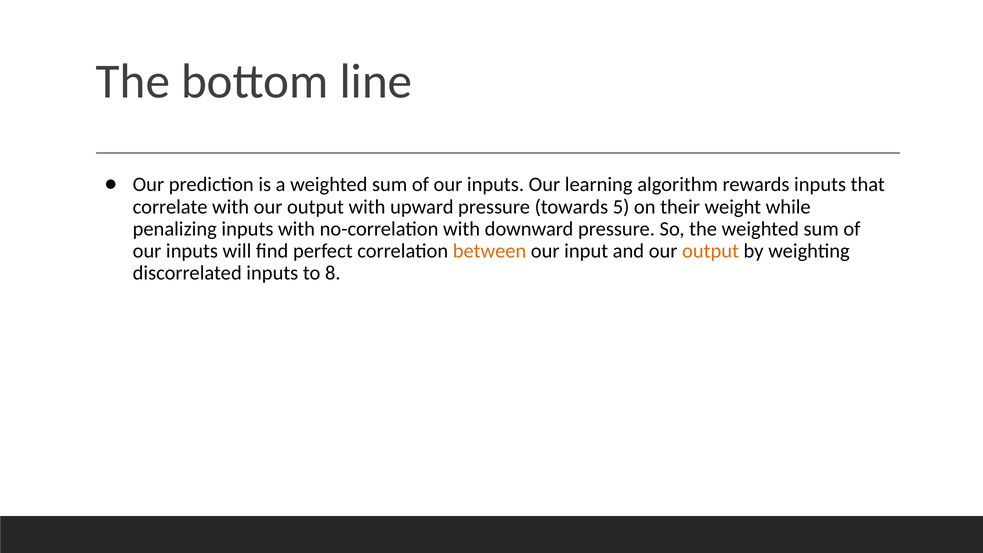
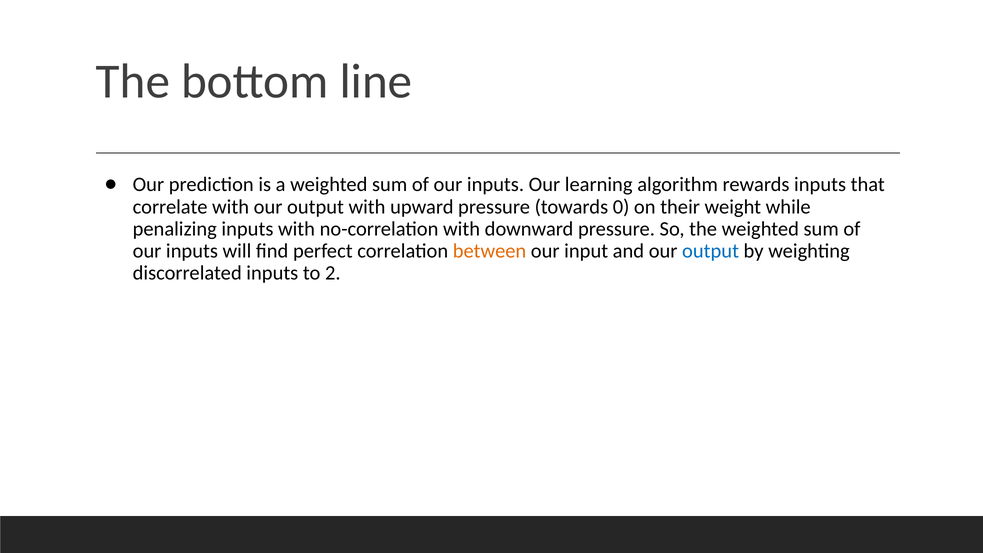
5: 5 -> 0 (621, 207)
output colour: orange -> blue (711, 251)
8: 8 -> 2 (333, 273)
